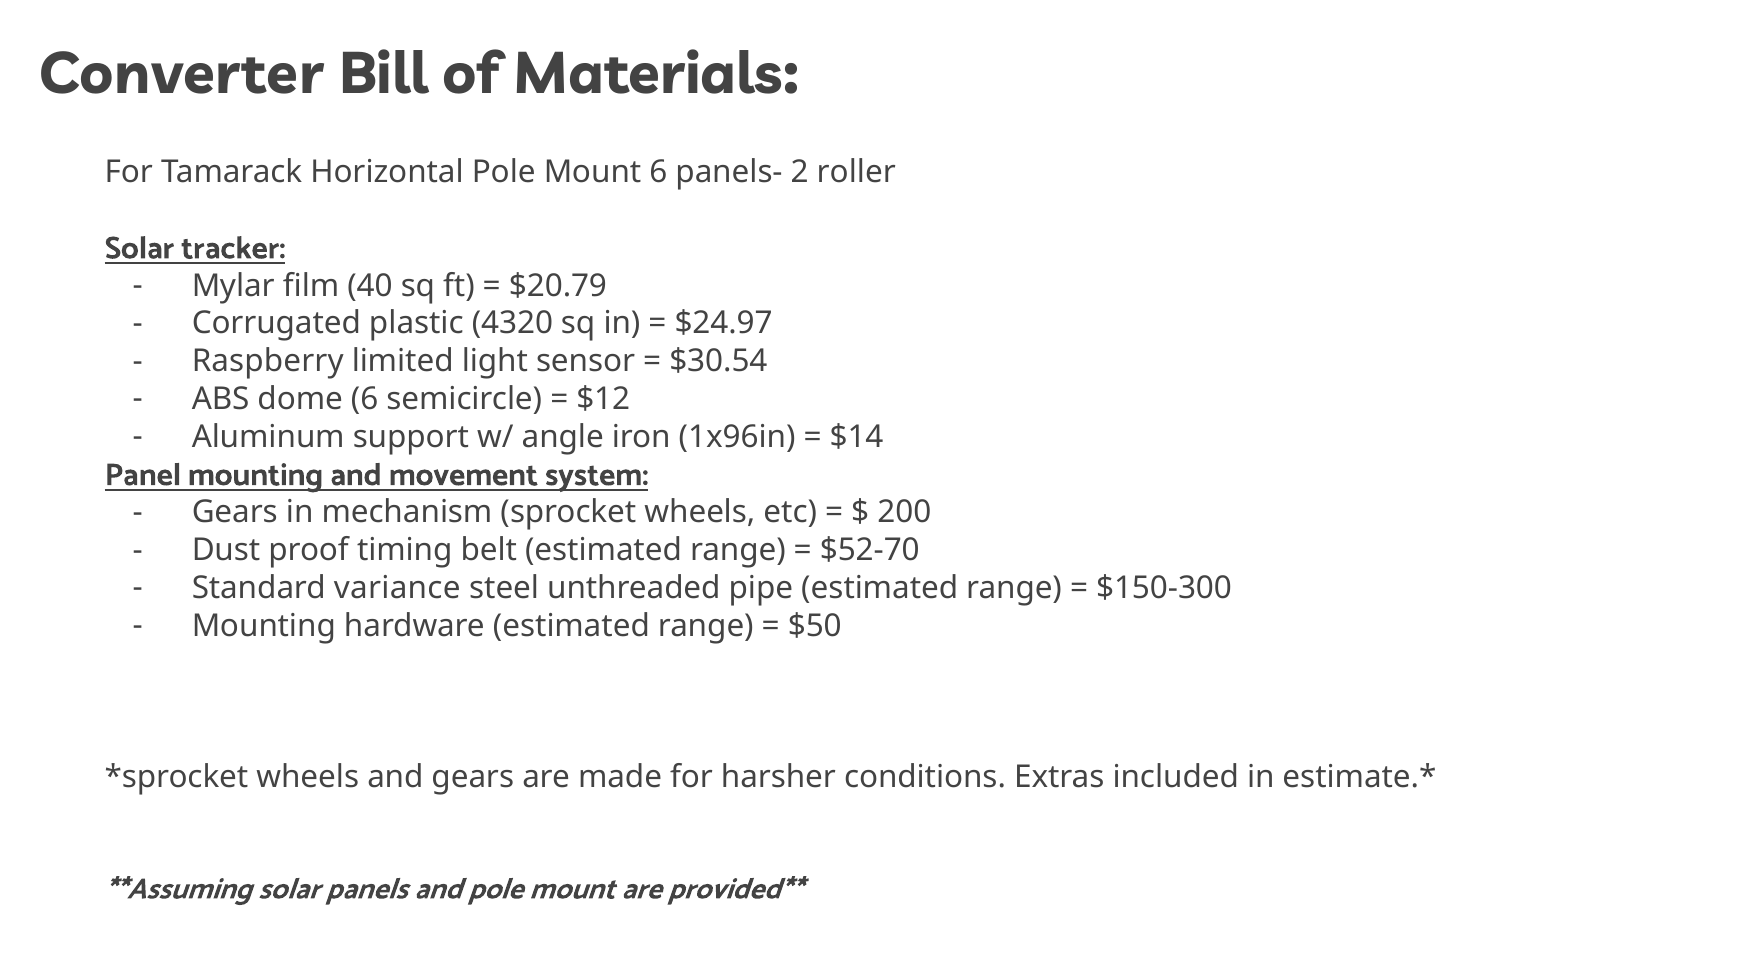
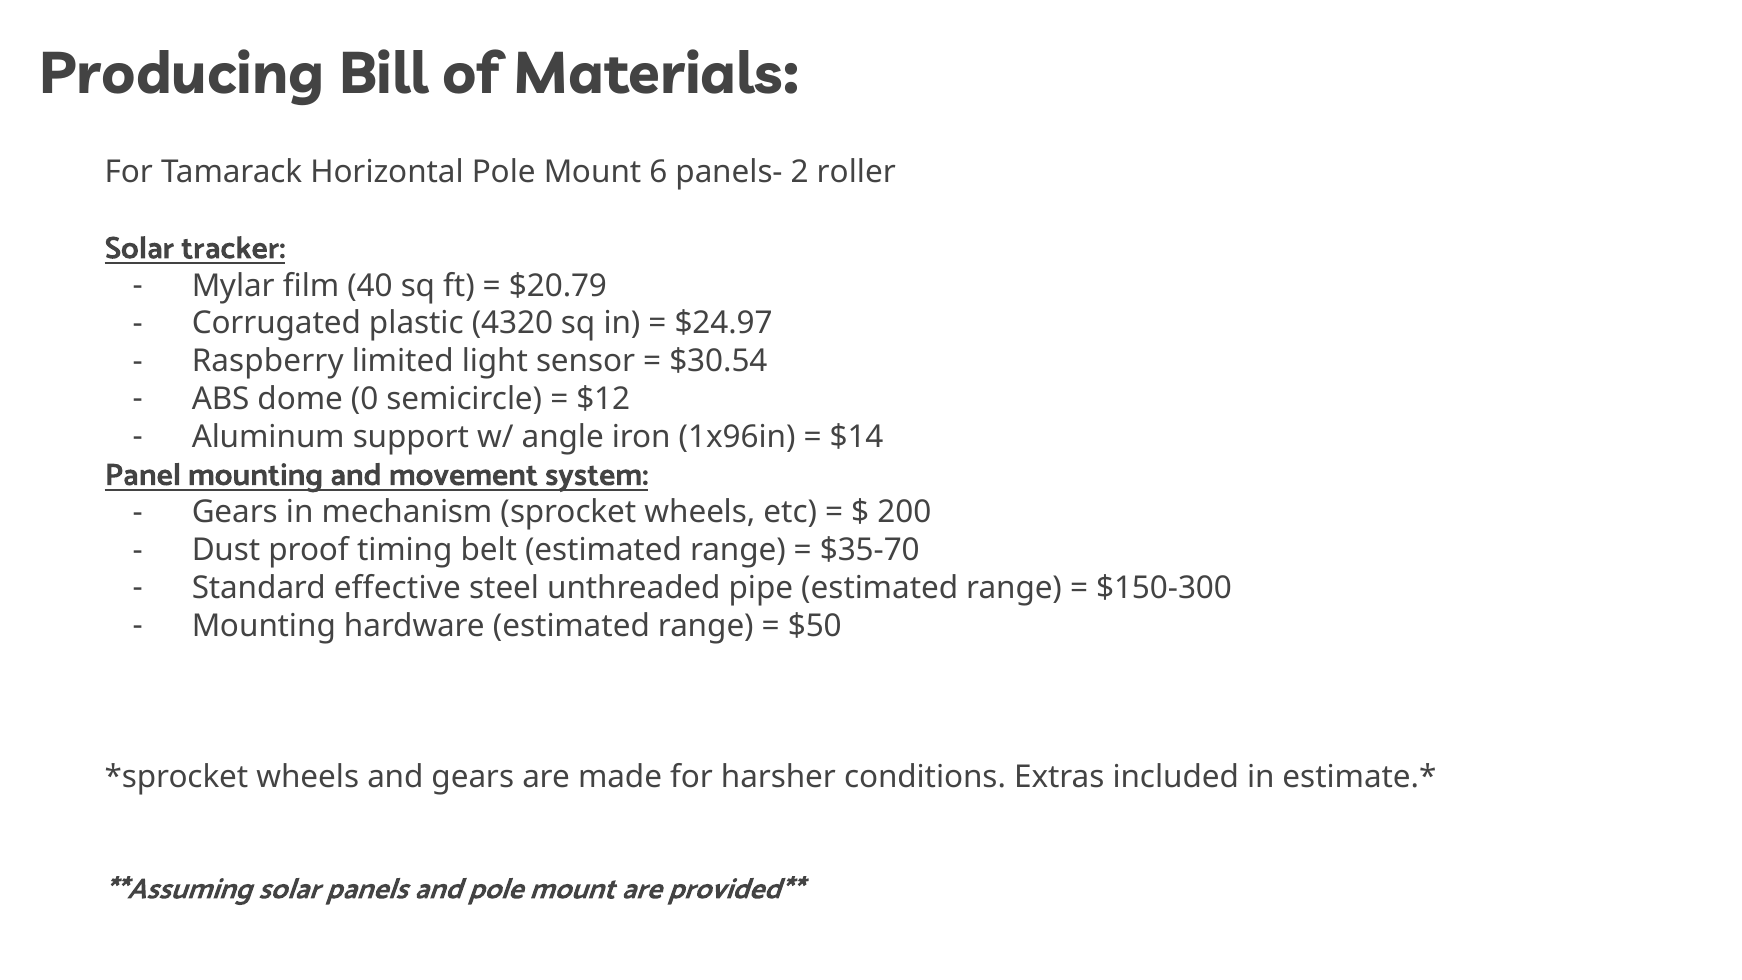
Converter: Converter -> Producing (182, 74)
dome 6: 6 -> 0 (365, 399)
$52-70: $52-70 -> $35-70 (870, 550)
variance: variance -> effective (397, 588)
